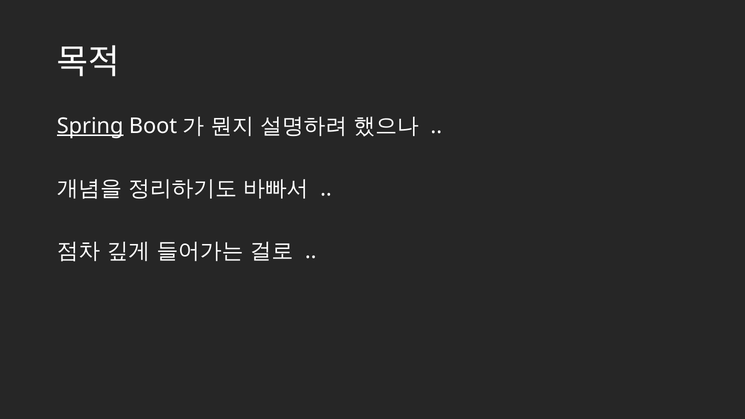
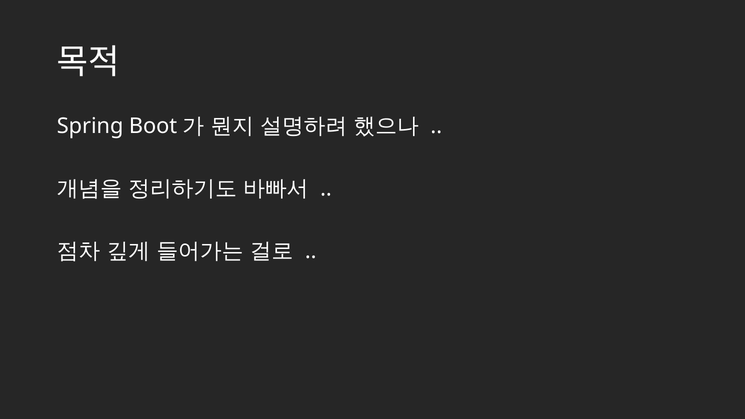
Spring underline: present -> none (90, 126)
